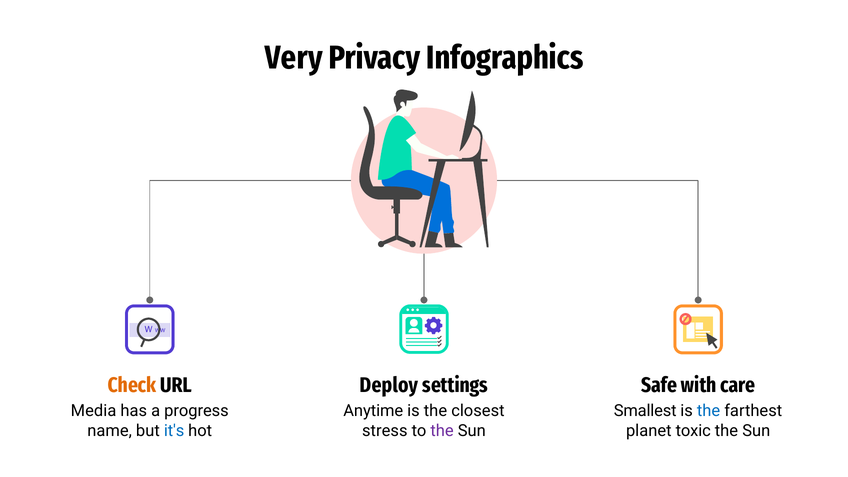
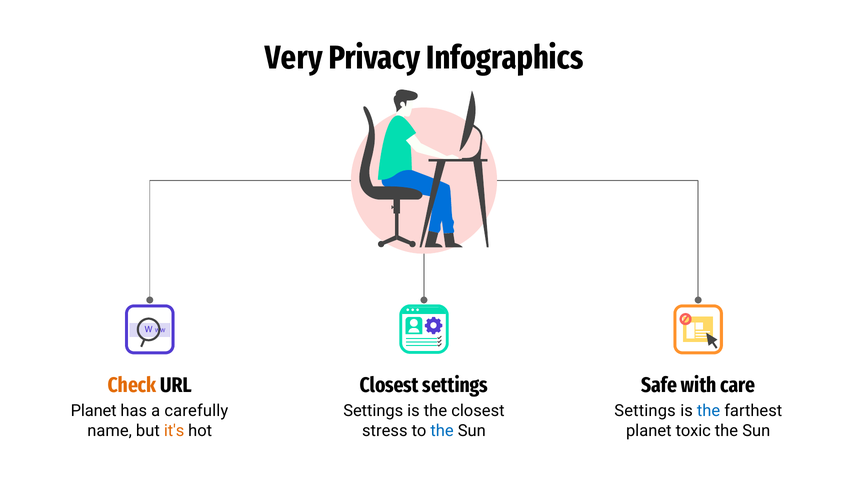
Deploy: Deploy -> Closest (389, 385)
Media: Media -> Planet (94, 411)
progress: progress -> carefully (196, 411)
Anytime: Anytime -> Settings (373, 411)
Smallest: Smallest -> Settings (645, 411)
it's colour: blue -> orange (174, 431)
the colour: purple -> blue (442, 431)
